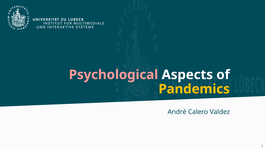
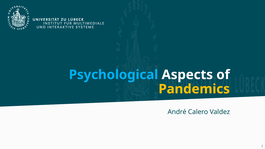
Psychological colour: pink -> light blue (113, 75)
